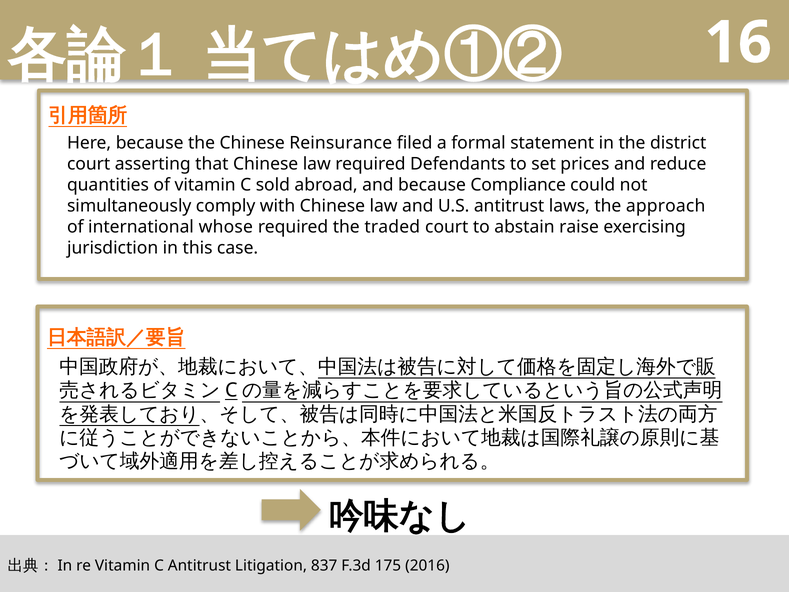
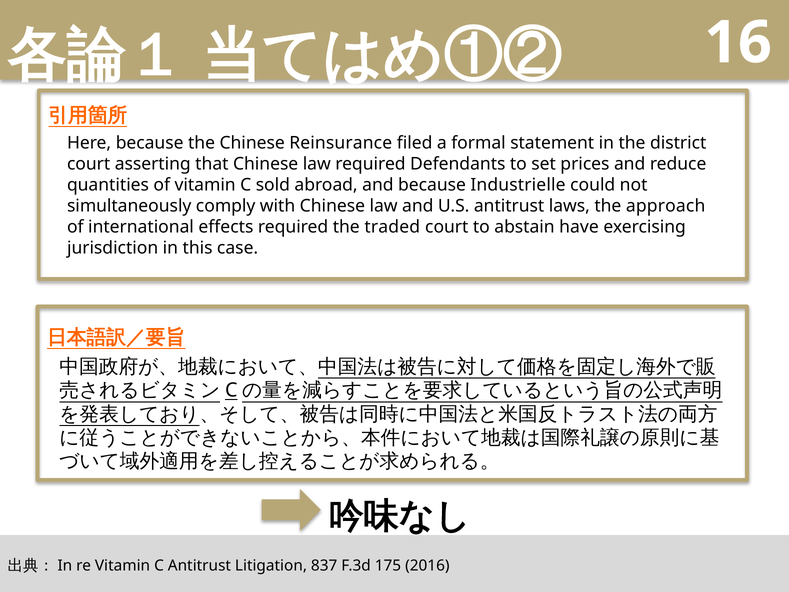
Compliance: Compliance -> Industrielle (518, 185)
whose: whose -> effects (226, 227)
raise: raise -> have (579, 227)
